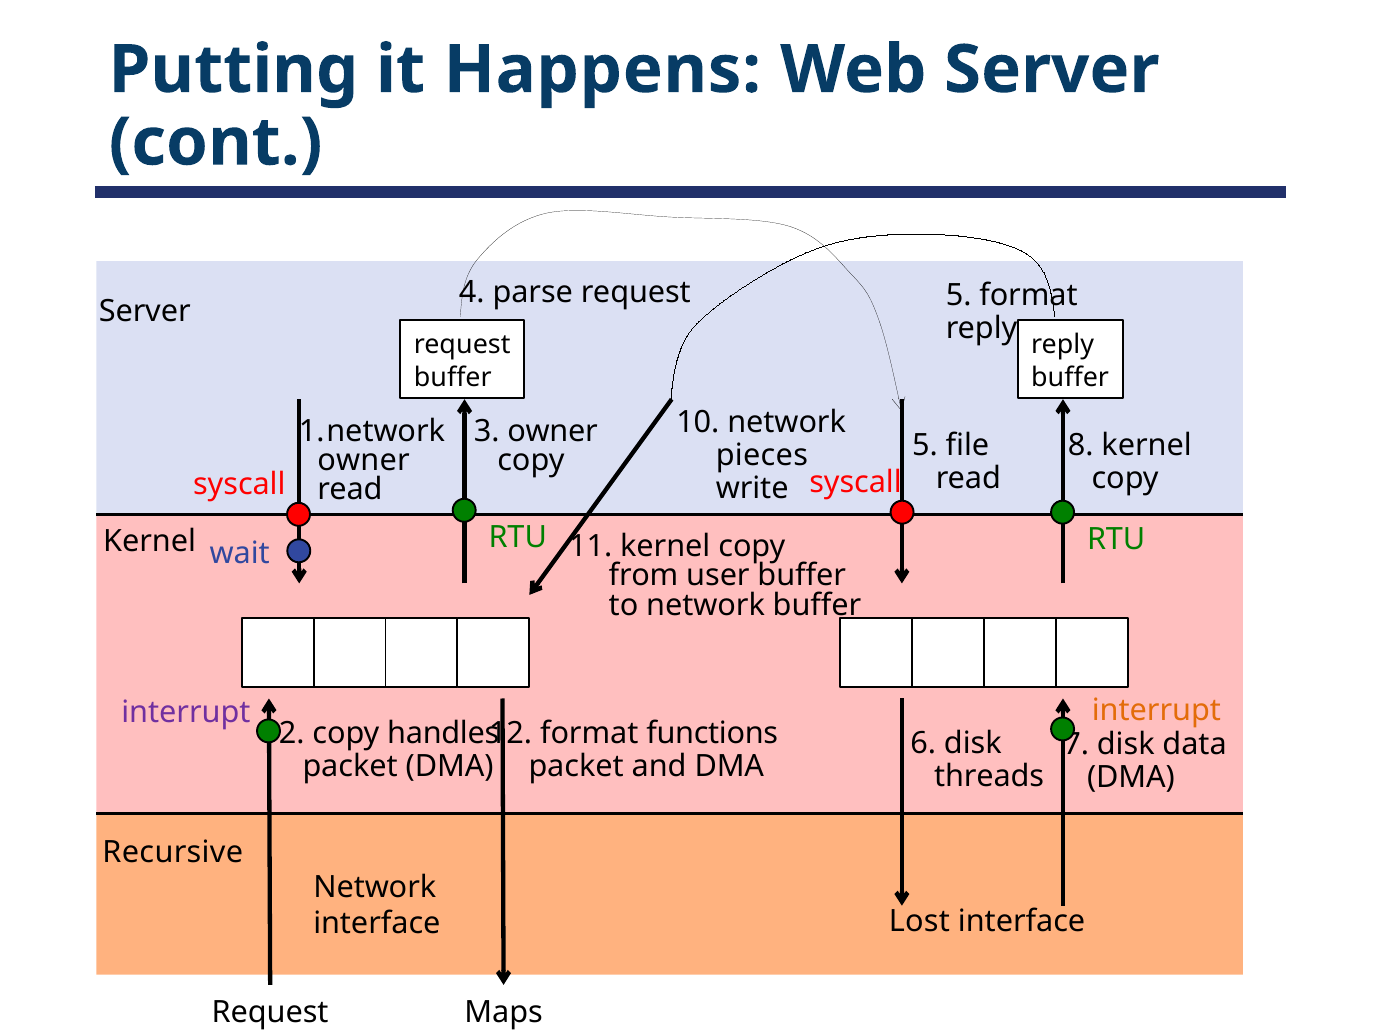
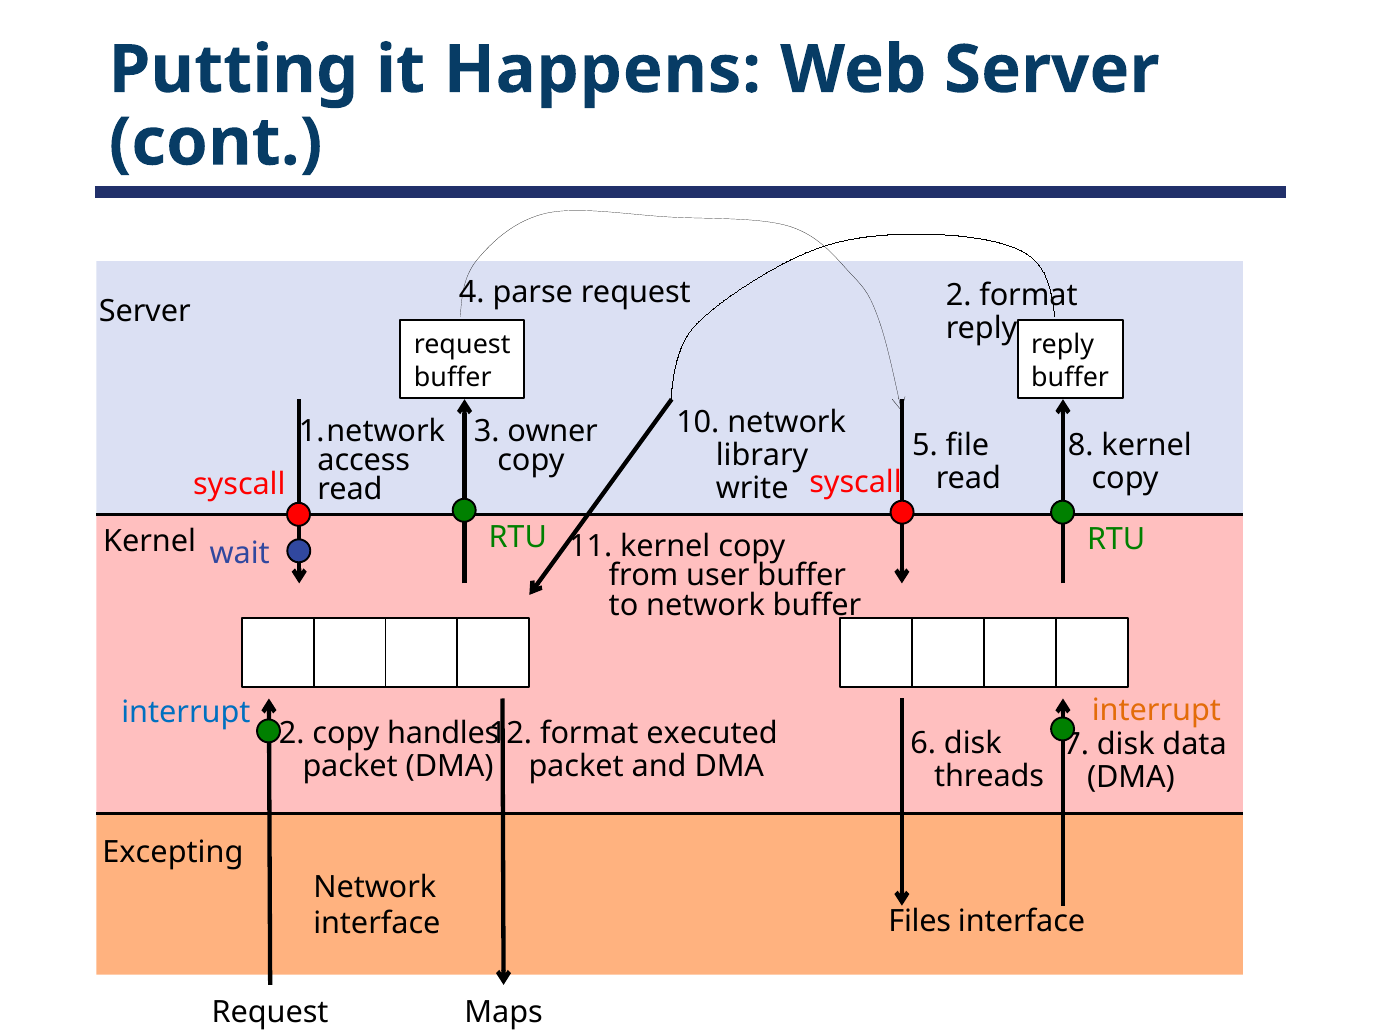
request 5: 5 -> 2 (959, 296)
pieces: pieces -> library (762, 455)
owner: owner -> access (364, 460)
interrupt colour: purple -> blue (186, 712)
functions: functions -> executed (712, 733)
Recursive: Recursive -> Excepting (173, 852)
Lost: Lost -> Files (920, 921)
